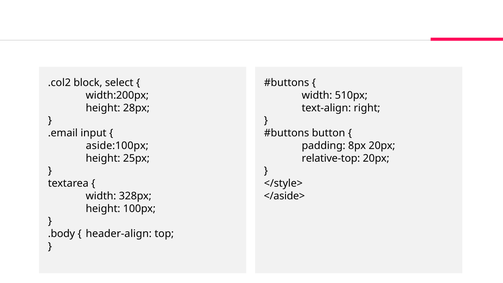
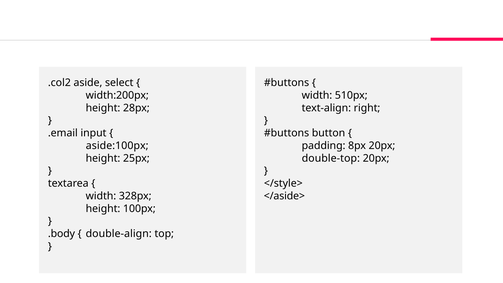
block: block -> aside (88, 83)
relative-top: relative-top -> double-top (331, 158)
header-align: header-align -> double-align (119, 234)
